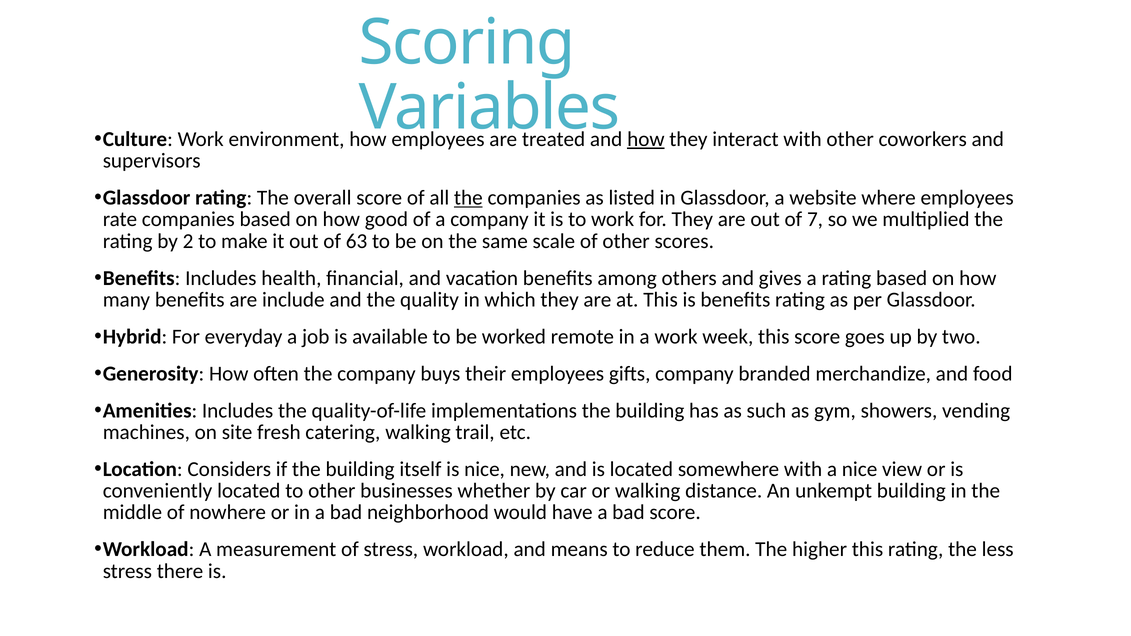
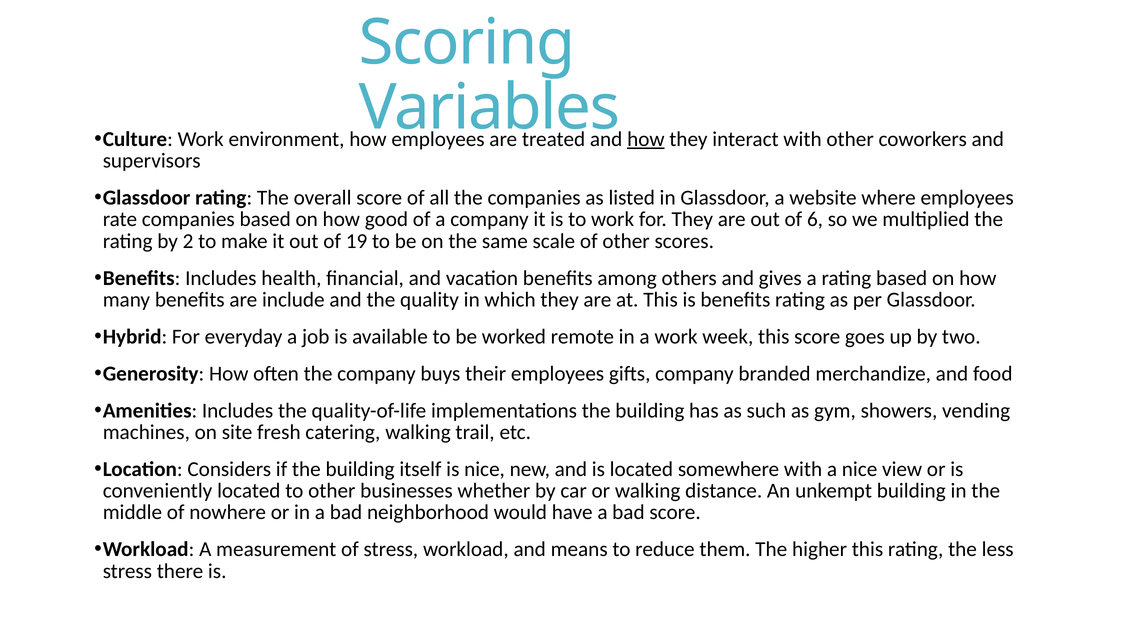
the underline: present -> none (468, 198)
7: 7 -> 6 (815, 220)
63: 63 -> 19 (357, 241)
